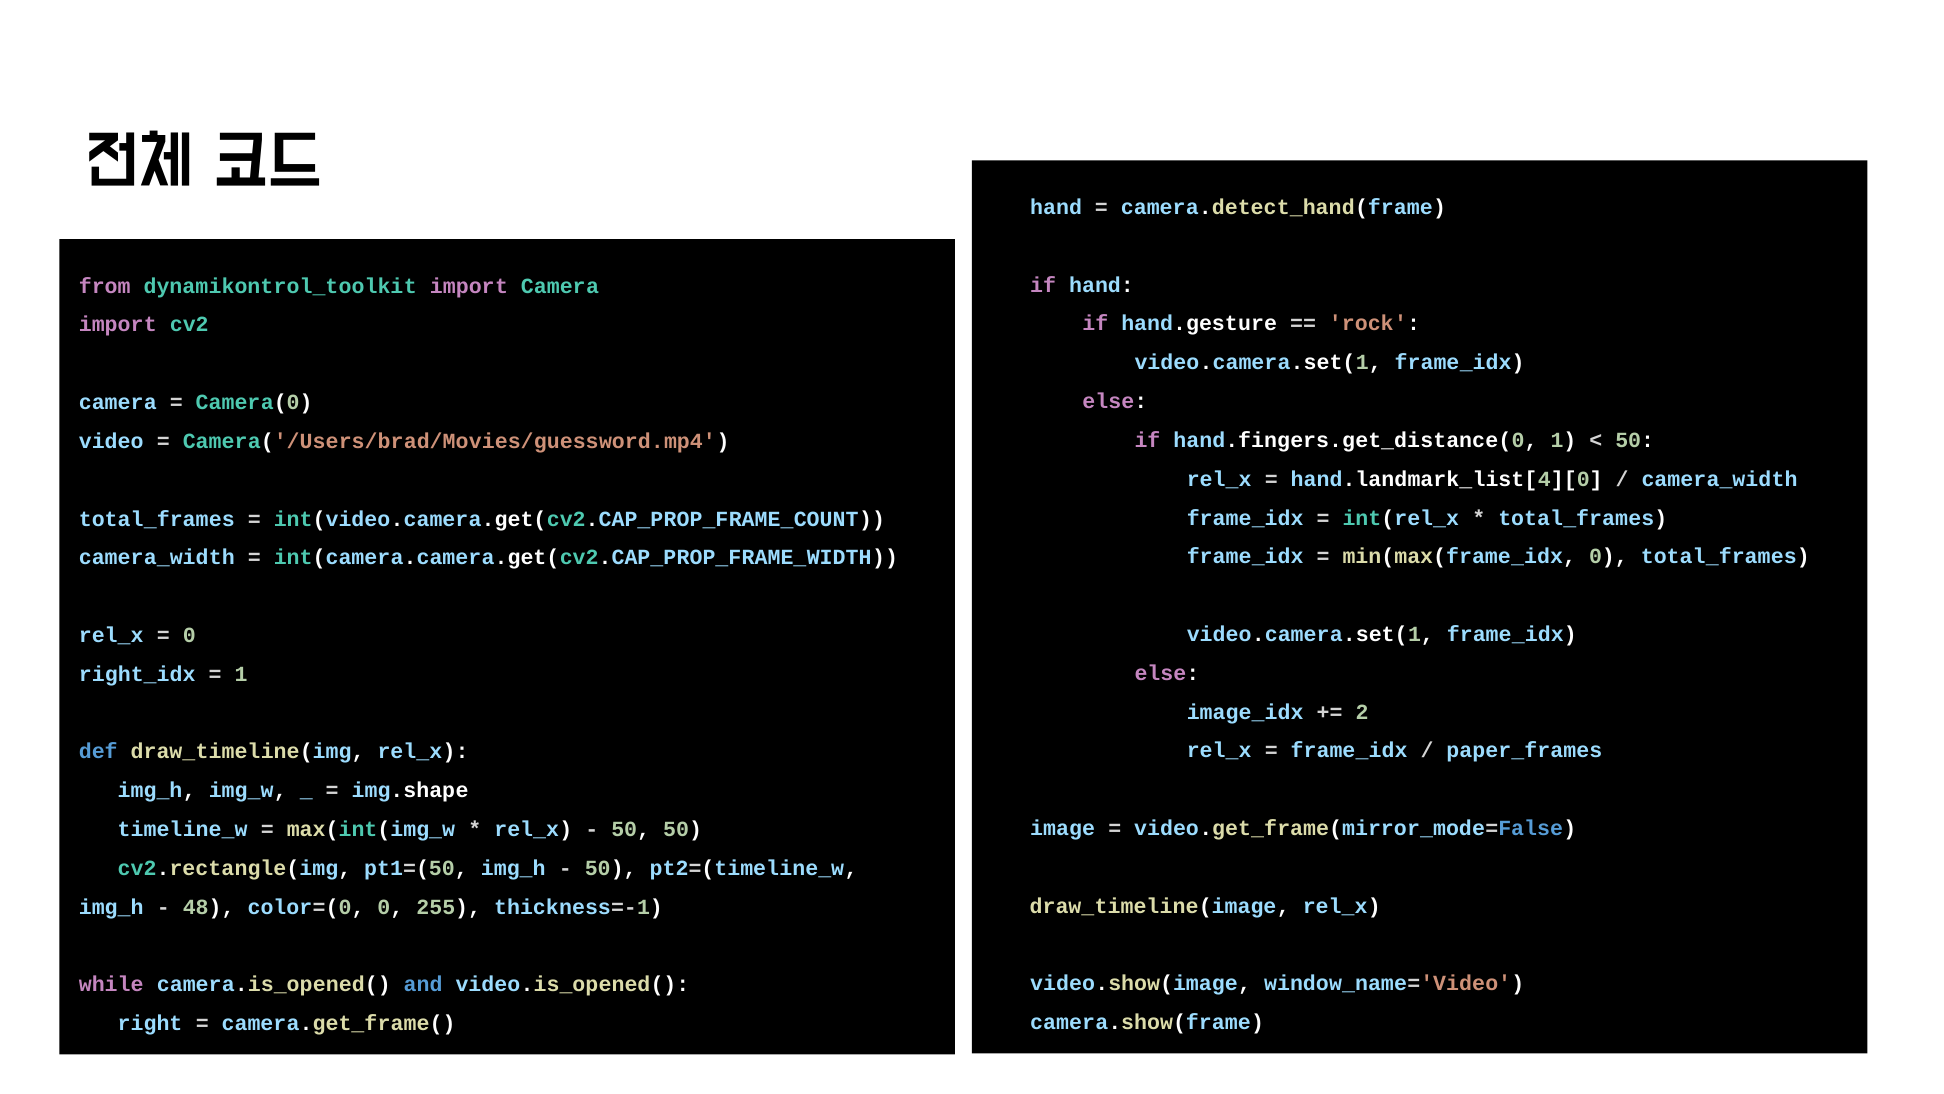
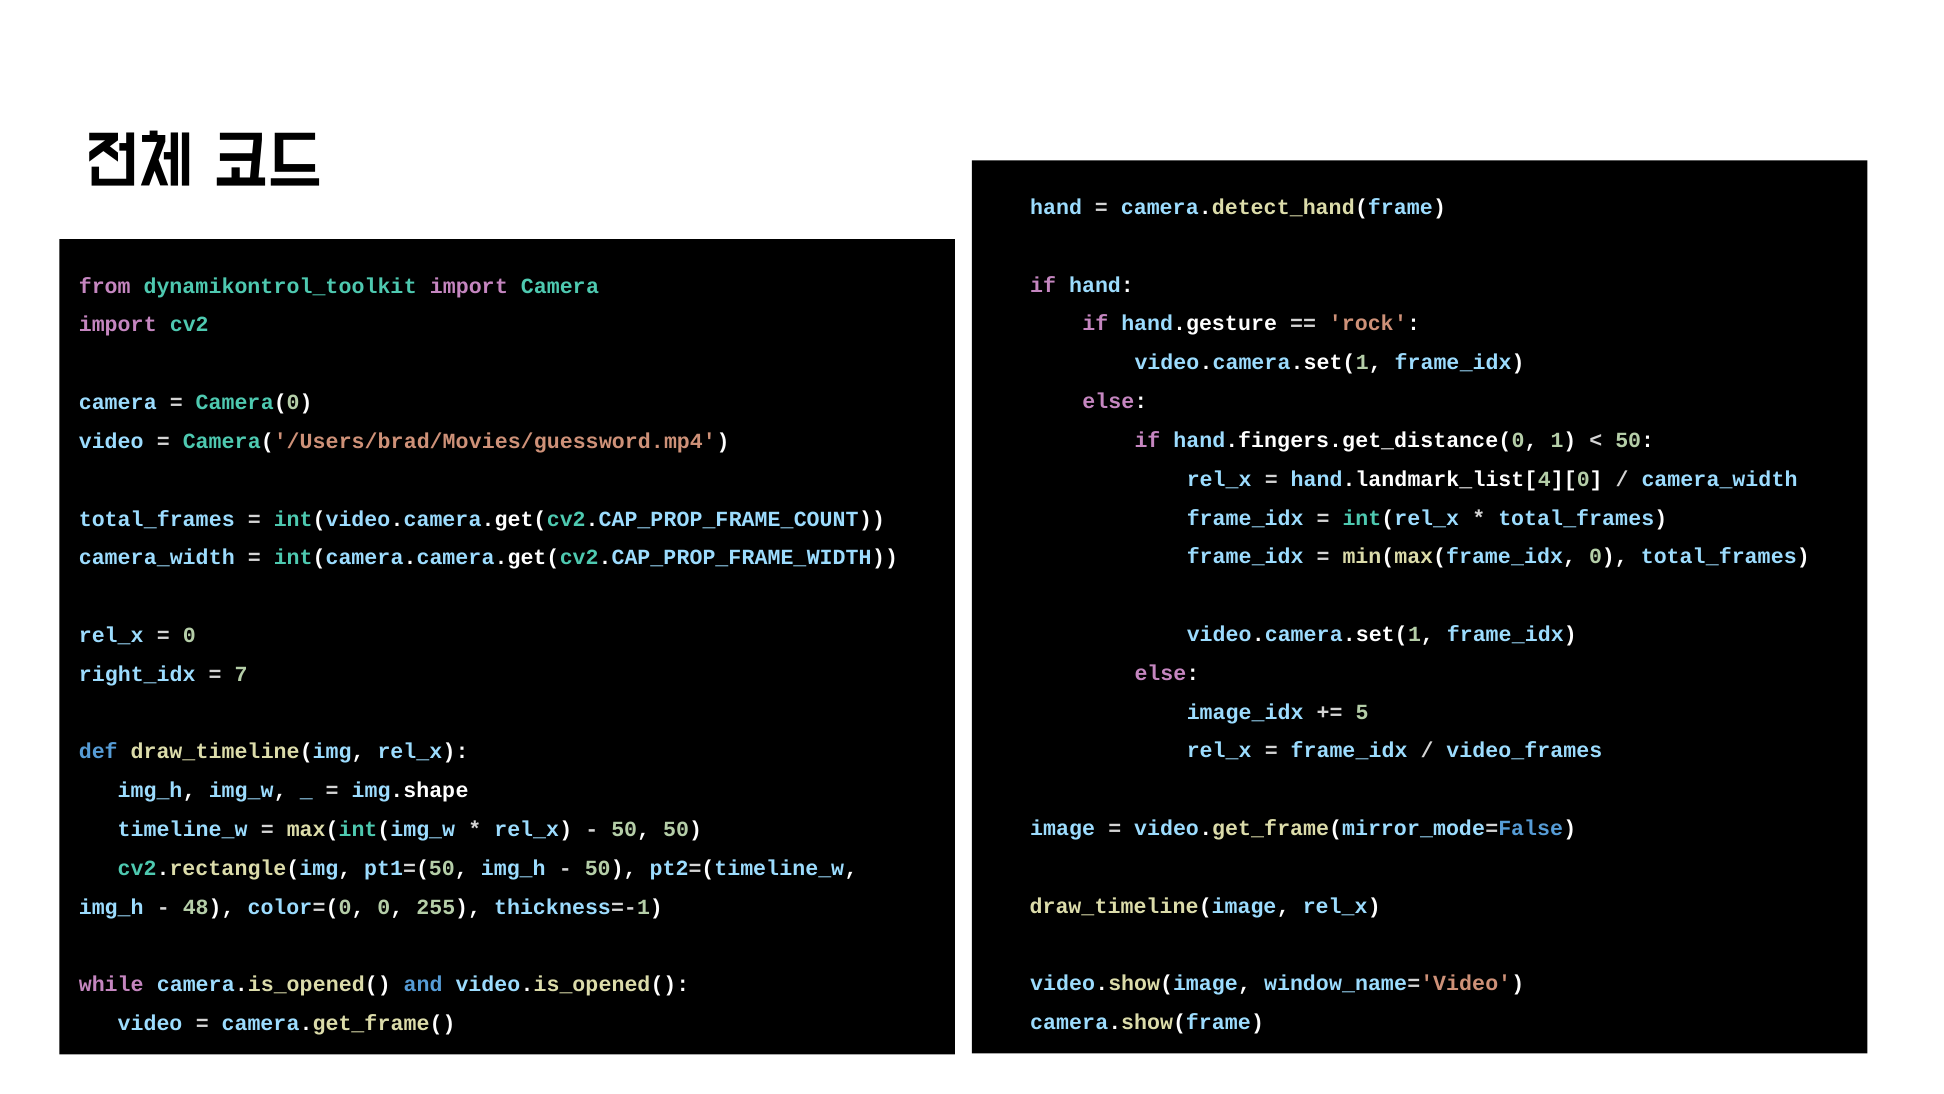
1: 1 -> 7 (241, 674)
2: 2 -> 5 (1362, 712)
paper_frames: paper_frames -> video_frames (1524, 751)
right: right -> video (150, 1023)
